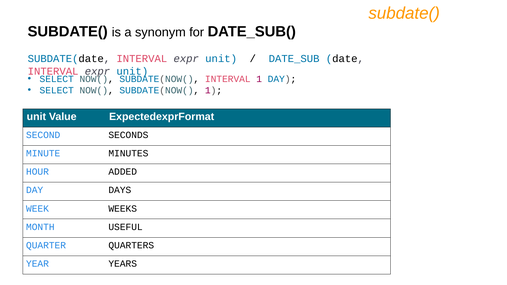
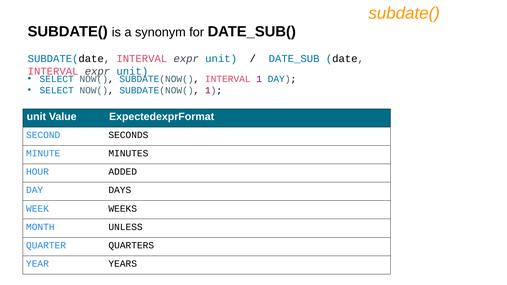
USEFUL: USEFUL -> UNLESS (126, 227)
